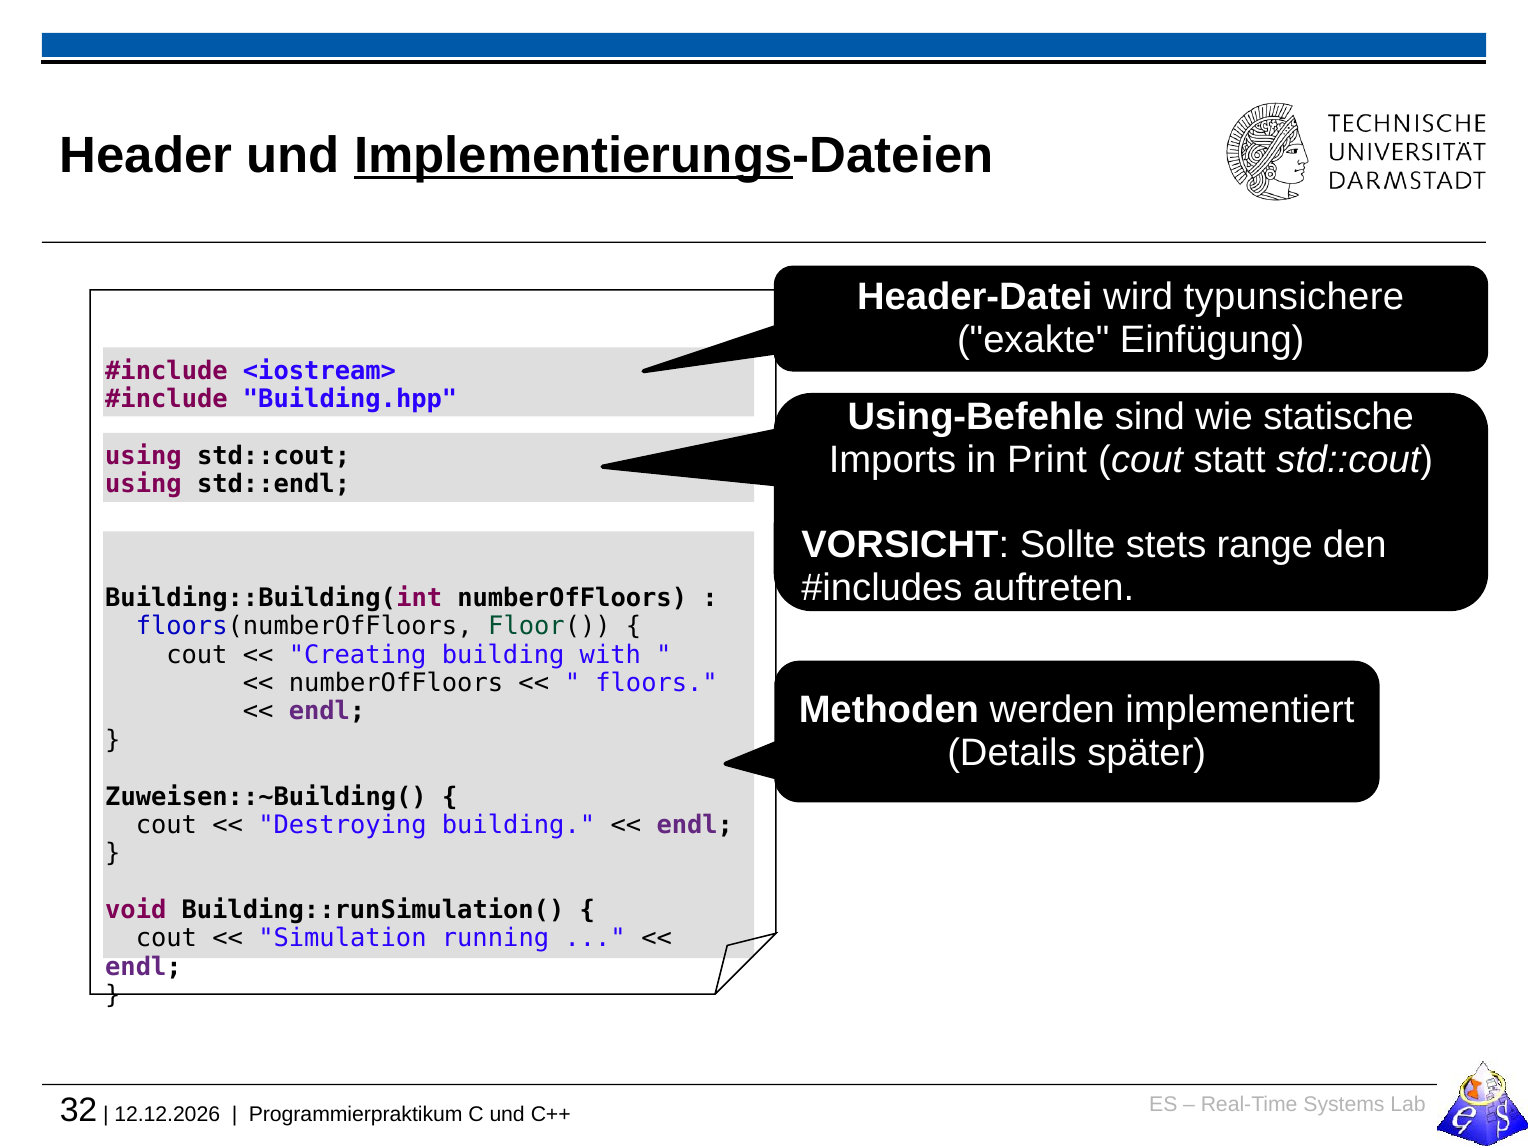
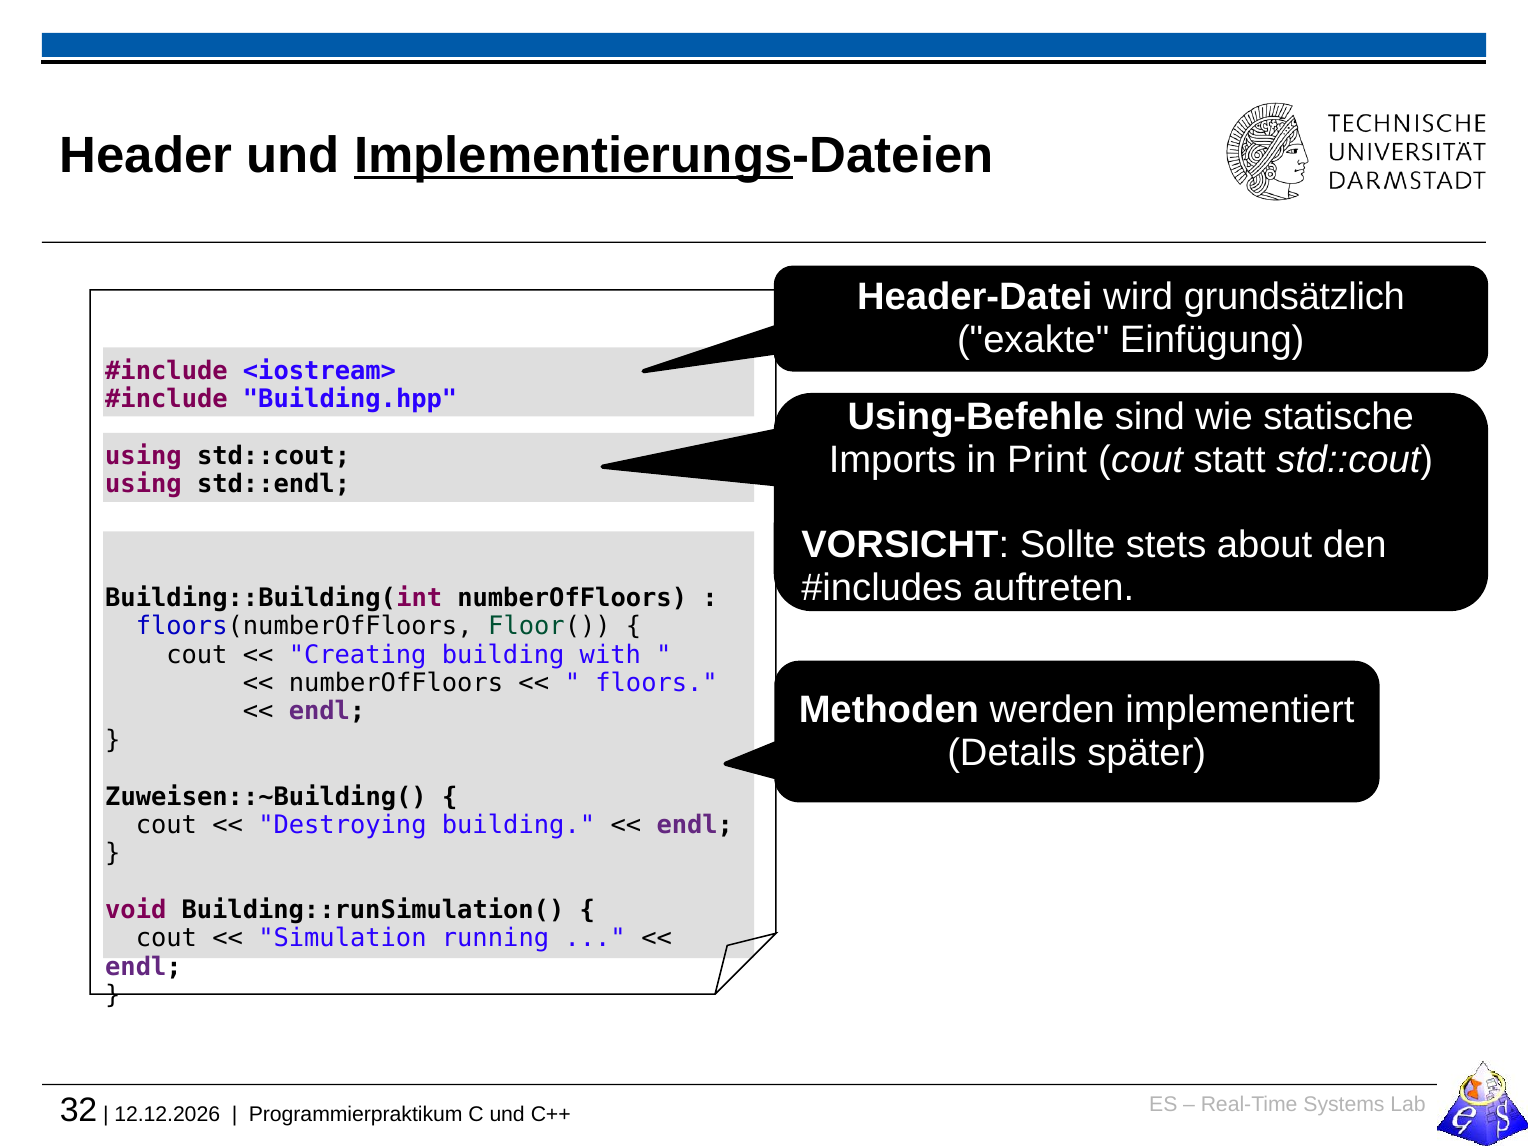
typunsichere: typunsichere -> grundsätzlich (1294, 297)
range: range -> about (1265, 545)
